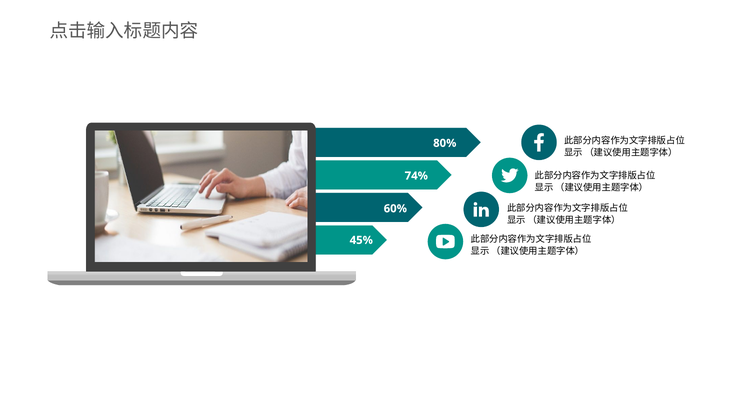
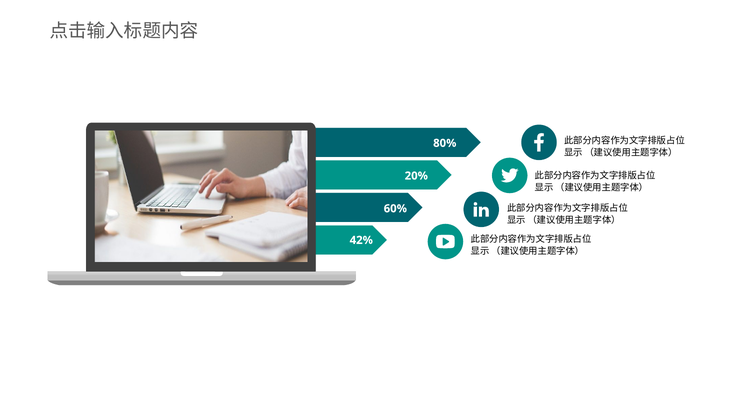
74%: 74% -> 20% (416, 176)
45%: 45% -> 42% (361, 240)
